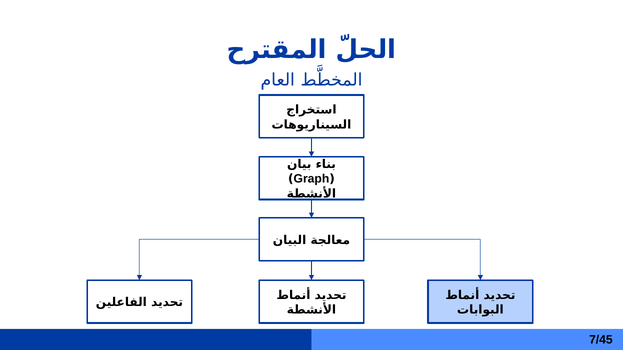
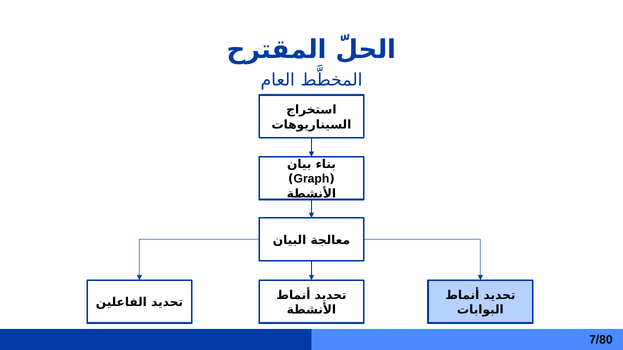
7/45: 7/45 -> 7/80 (601, 340)
